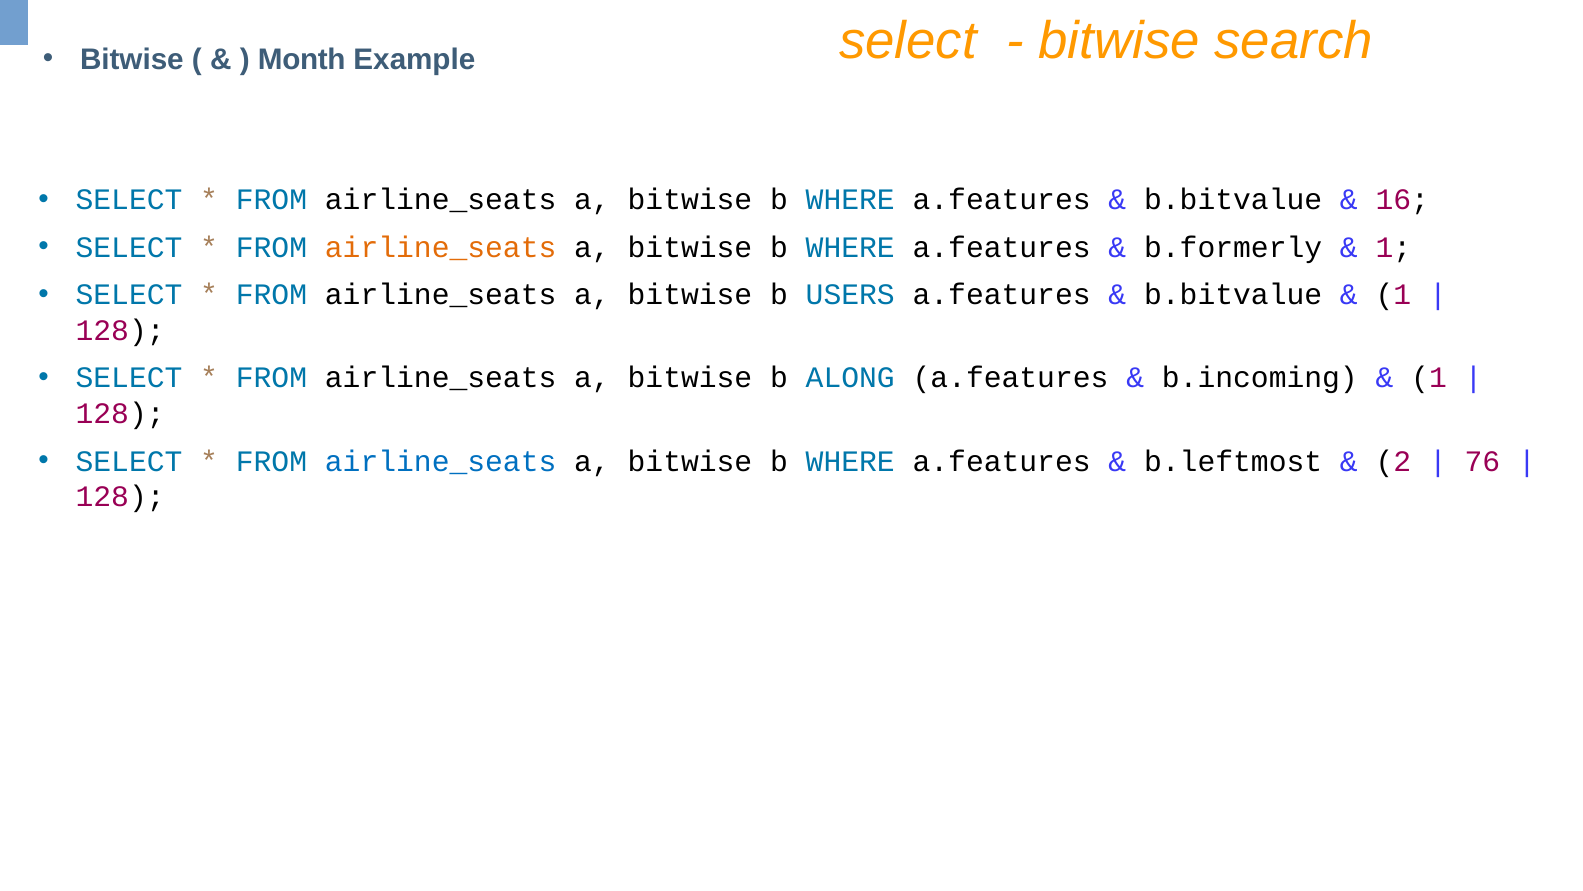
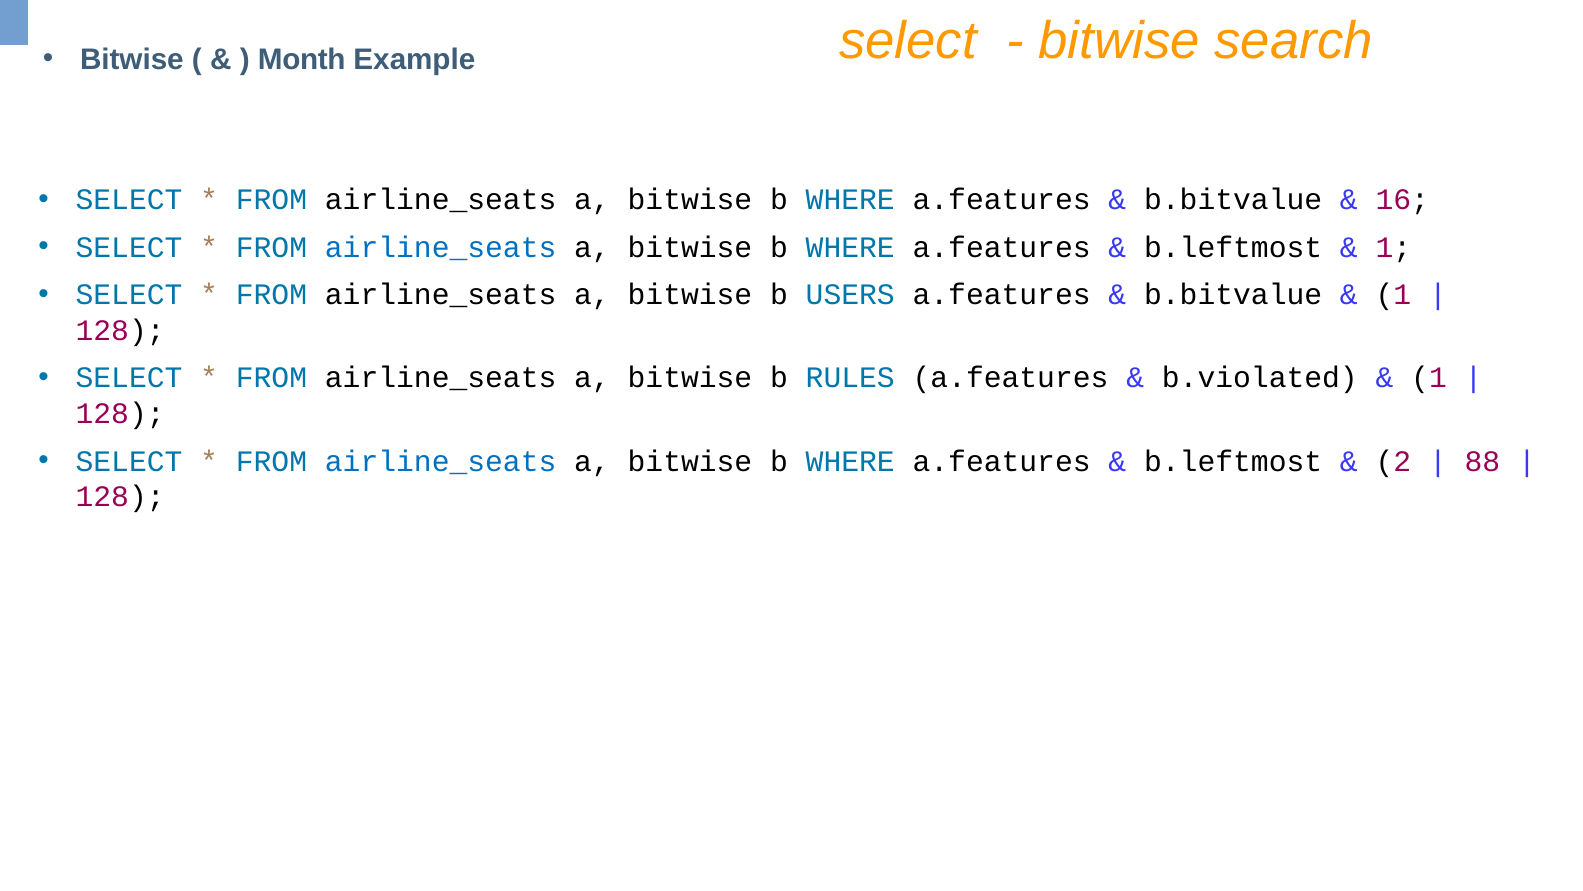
airline_seats colour: orange -> blue (441, 247)
b.formerly: b.formerly -> b.leftmost (1233, 247)
ALONG: ALONG -> RULES (850, 378)
b.incoming: b.incoming -> b.violated (1260, 378)
76: 76 -> 88 (1482, 461)
